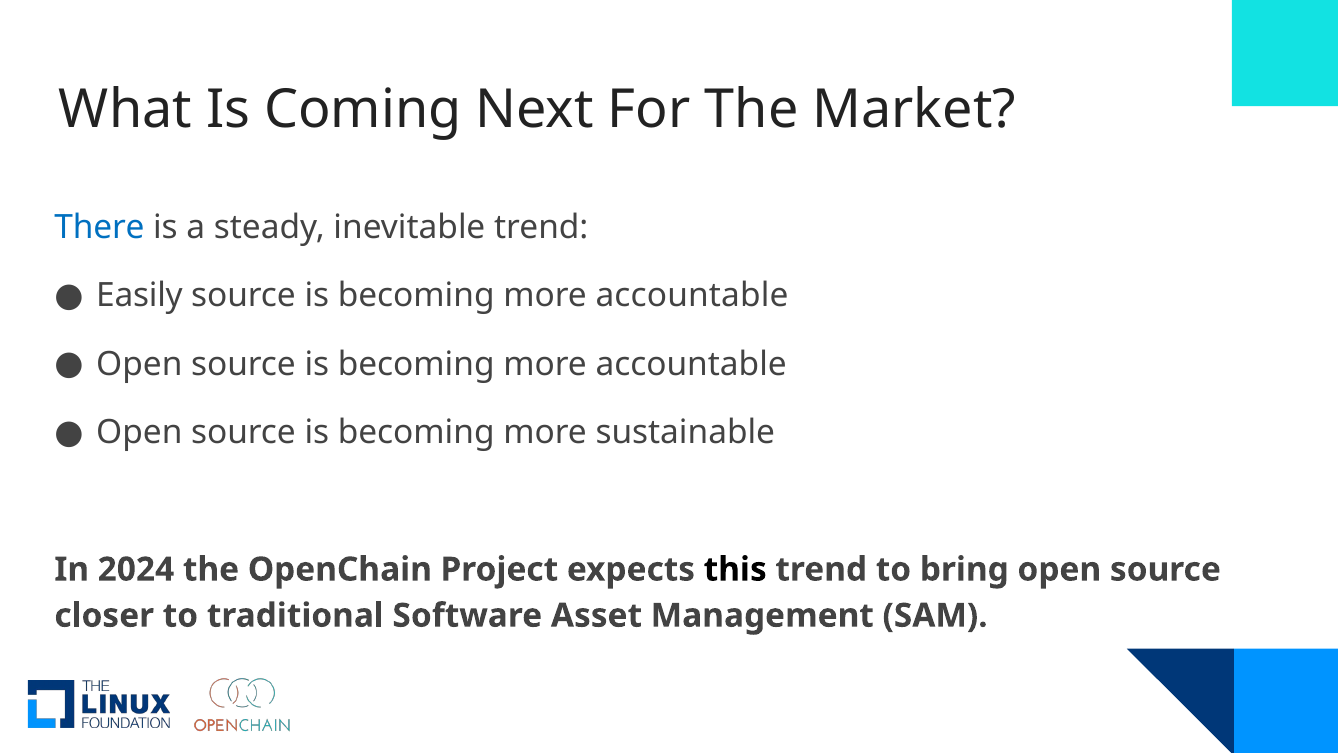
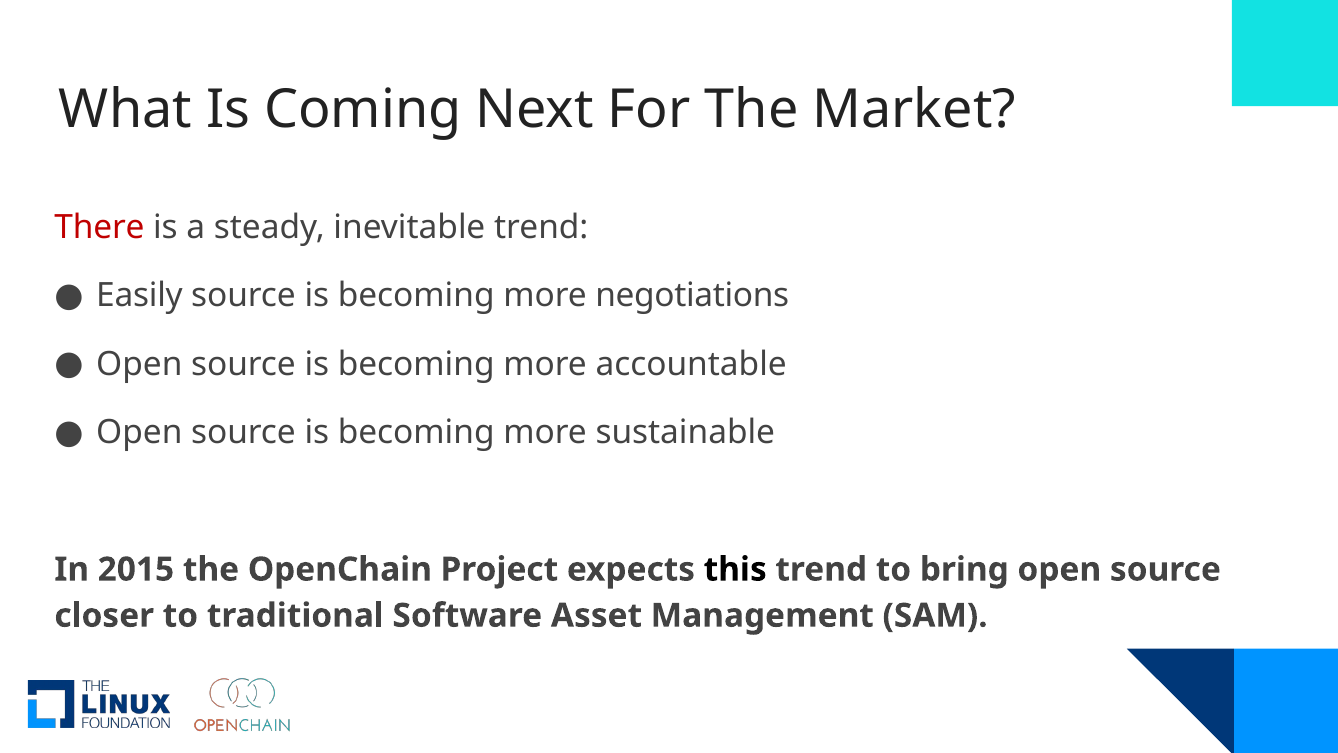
There colour: blue -> red (99, 227)
accountable: accountable -> negotiations (692, 296)
2024: 2024 -> 2015 (136, 569)
